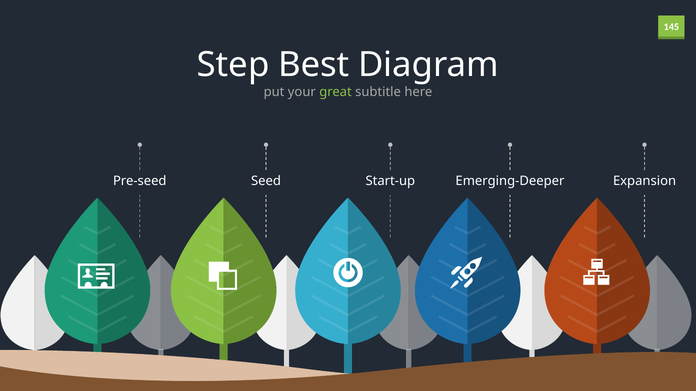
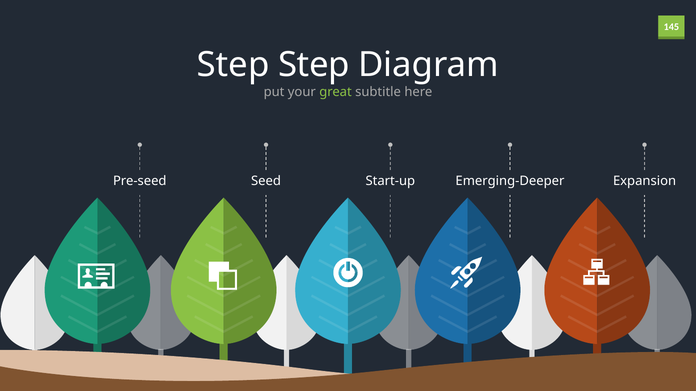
Step Best: Best -> Step (314, 65)
